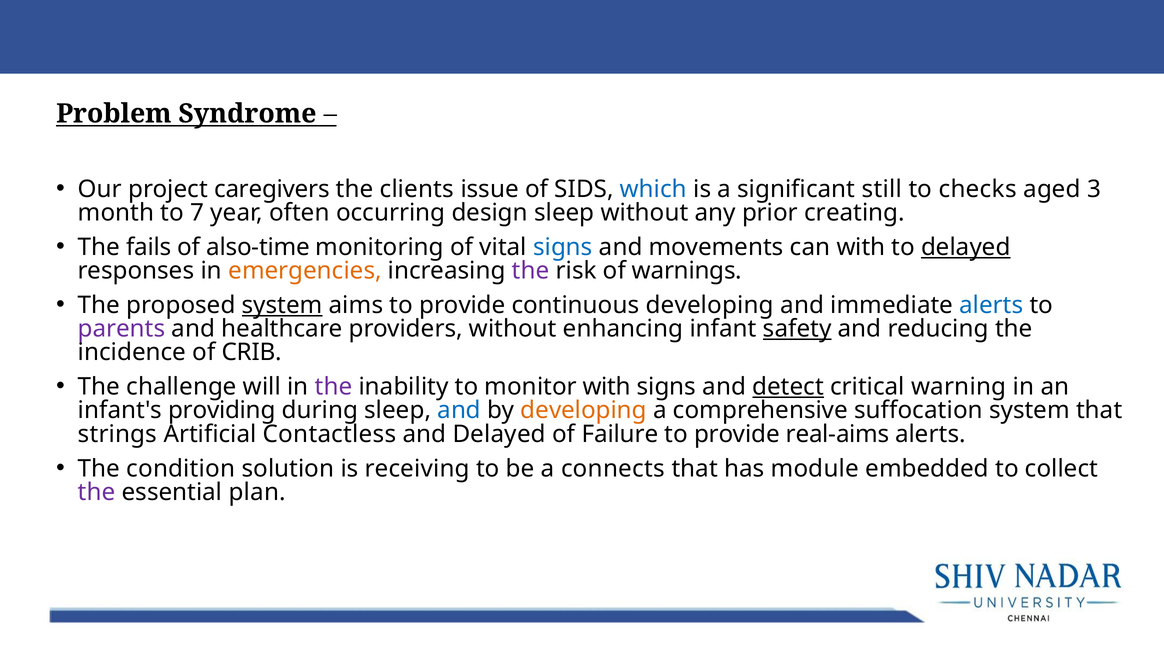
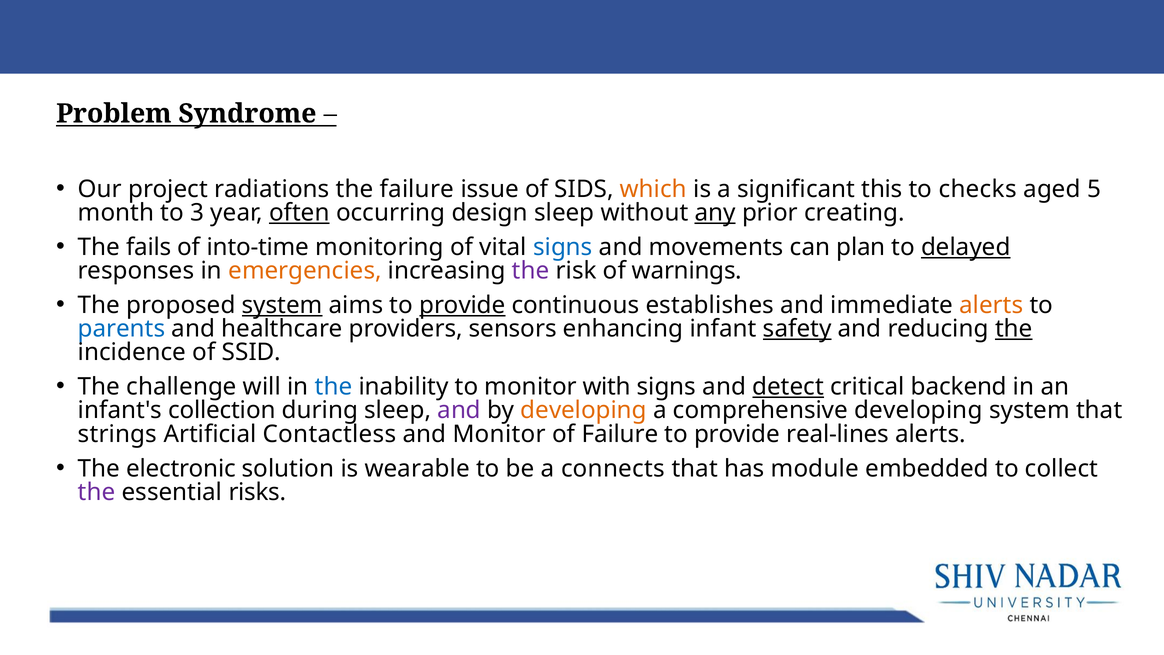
caregivers: caregivers -> radiations (272, 189)
the clients: clients -> failure (417, 189)
which colour: blue -> orange (653, 189)
still: still -> this (882, 189)
3: 3 -> 5 (1094, 189)
7: 7 -> 3 (197, 213)
often underline: none -> present (299, 213)
any underline: none -> present (715, 213)
also-time: also-time -> into-time (258, 247)
can with: with -> plan (861, 247)
provide underline: none -> present (462, 305)
continuous developing: developing -> establishes (710, 305)
alerts colour: blue -> orange (991, 305)
parents colour: purple -> blue (122, 329)
providers without: without -> sensors (513, 329)
the underline: none -> present (1014, 329)
CRIB: CRIB -> SSID (251, 352)
the colour: purple -> blue (334, 387)
warning: warning -> backend (959, 387)
providing: providing -> collection (222, 410)
and colour: blue -> purple (459, 410)
comprehensive suffocation: suffocation -> developing (918, 410)
and Delayed: Delayed -> Monitor (499, 434)
real-aims: real-aims -> real-lines (838, 434)
condition: condition -> electronic (181, 468)
receiving: receiving -> wearable (417, 468)
plan: plan -> risks (257, 492)
